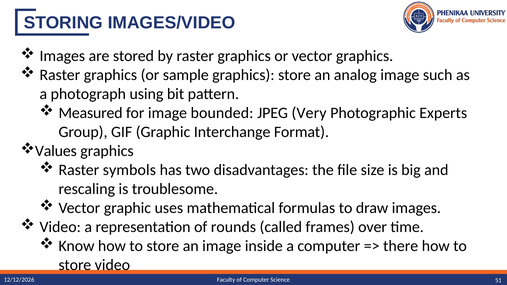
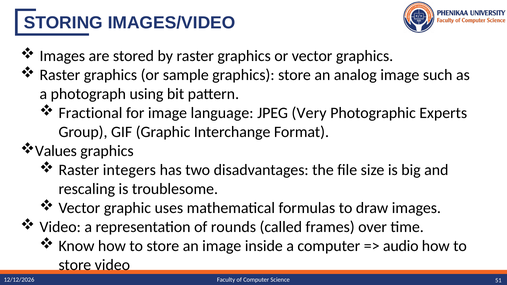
Measured: Measured -> Fractional (90, 113)
bounded: bounded -> language (222, 113)
symbols: symbols -> integers (129, 170)
there: there -> audio (401, 246)
